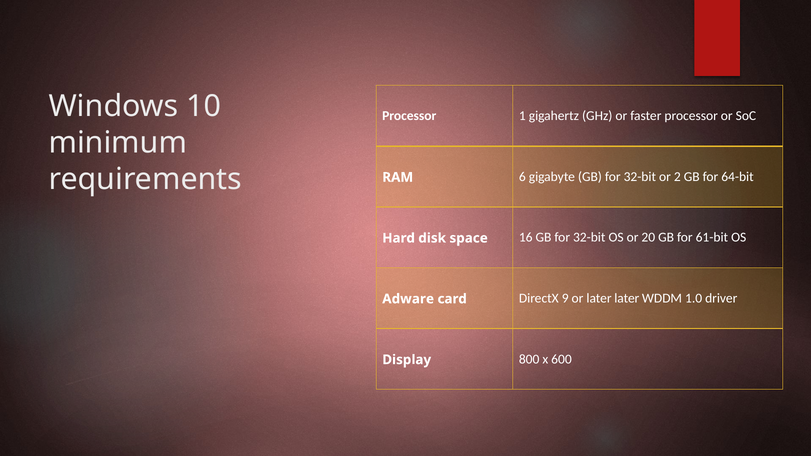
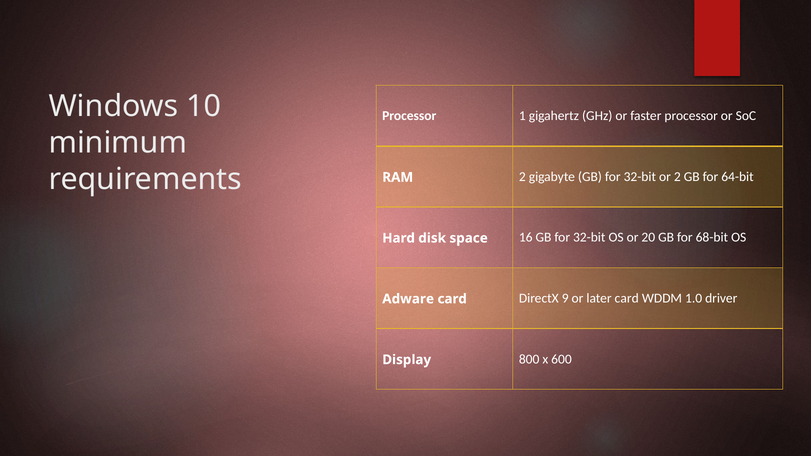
RAM 6: 6 -> 2 (522, 177)
61-bit: 61-bit -> 68-bit (712, 238)
later later: later -> card (627, 298)
